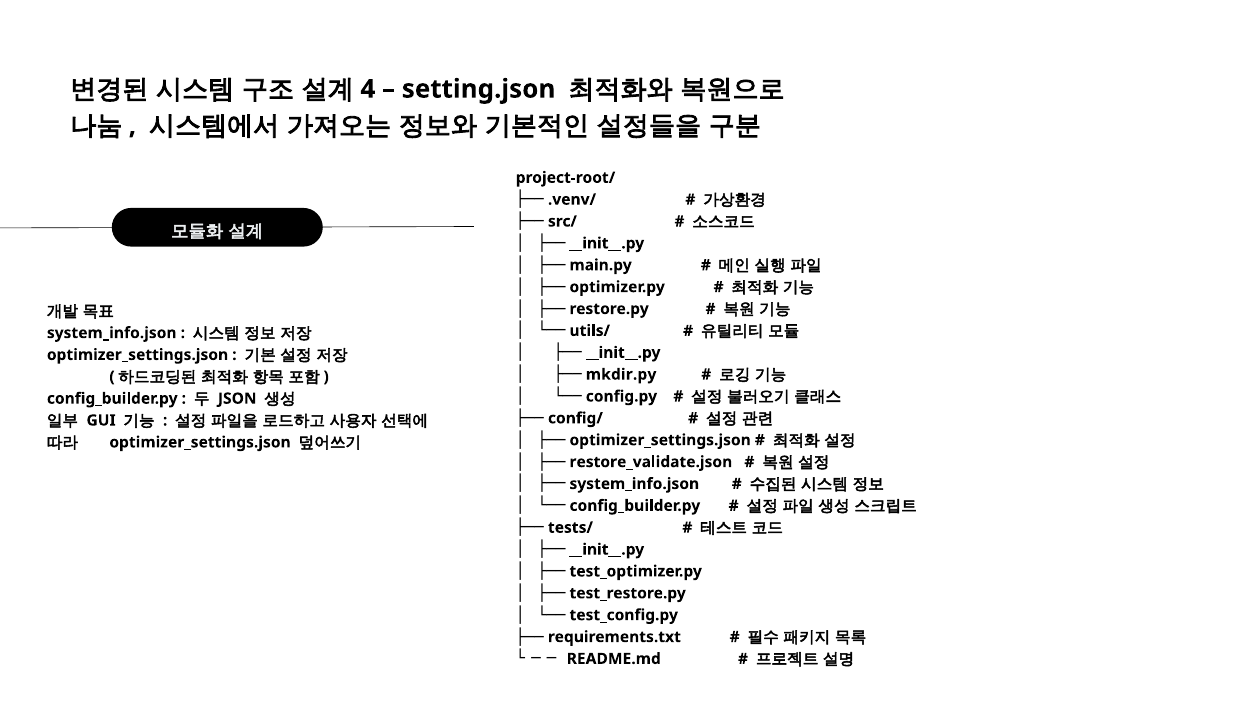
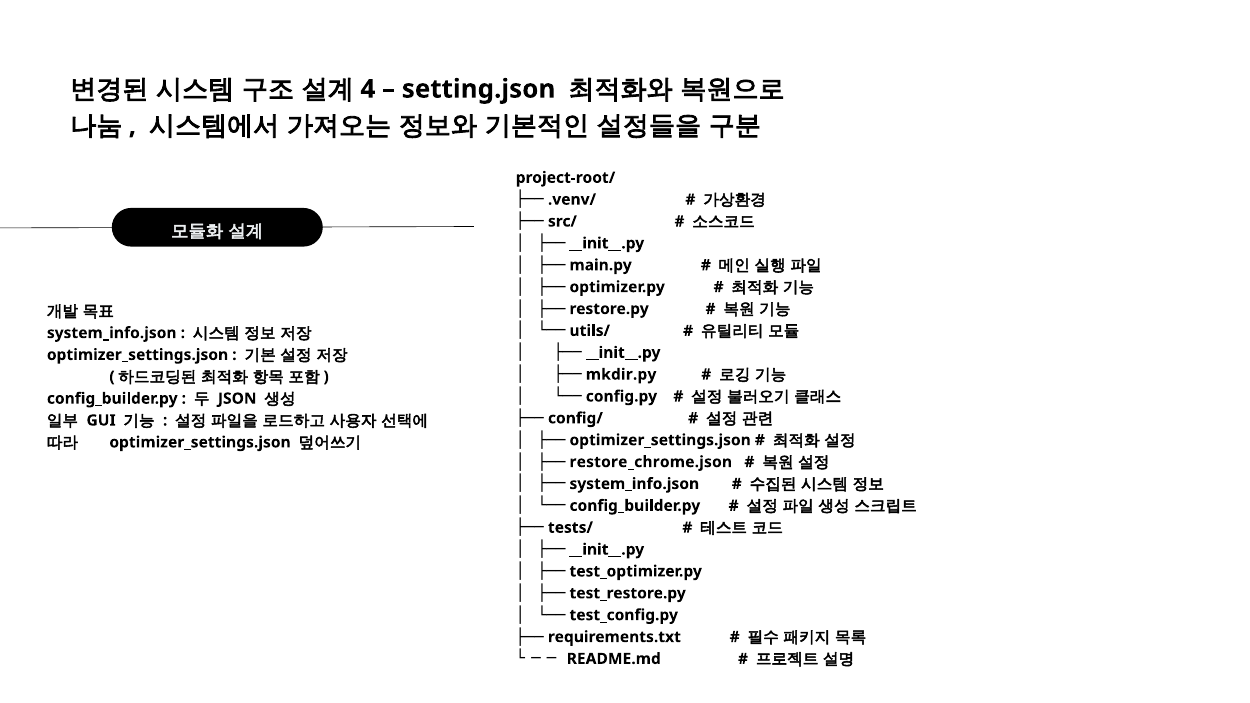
restore_validate.json: restore_validate.json -> restore_chrome.json (651, 462)
